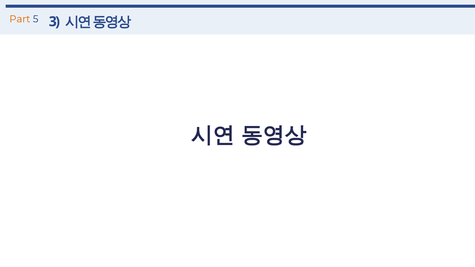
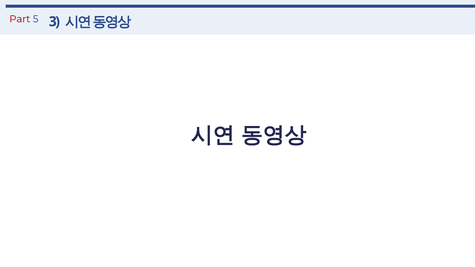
Part colour: orange -> red (20, 19)
